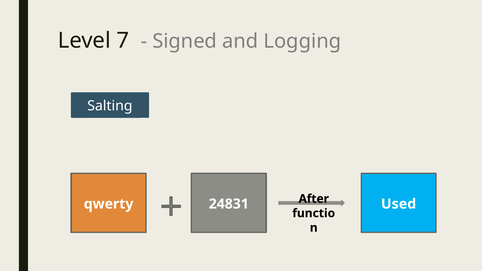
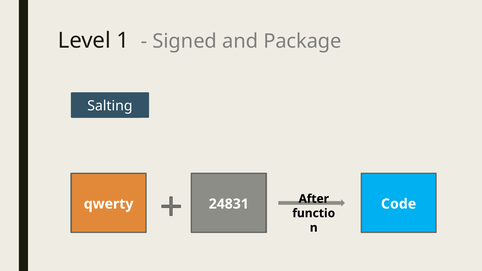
7: 7 -> 1 (123, 41)
Logging: Logging -> Package (302, 41)
Used: Used -> Code (399, 204)
